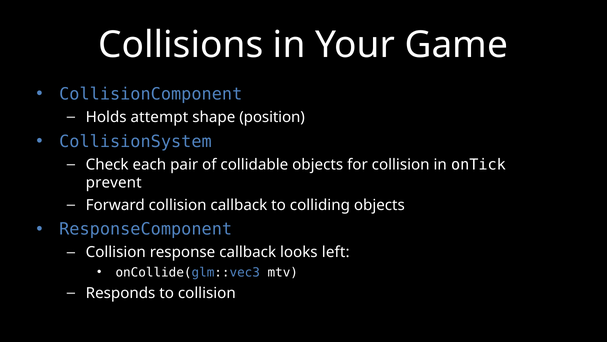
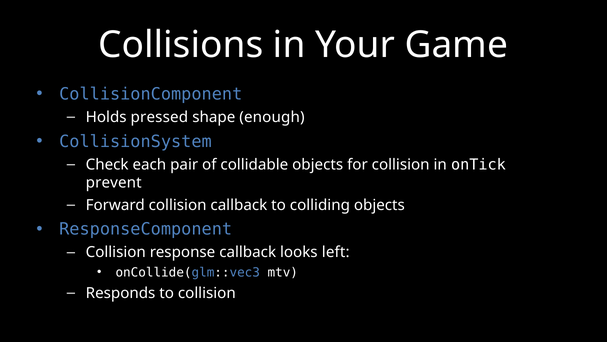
attempt: attempt -> pressed (159, 117)
position: position -> enough (272, 117)
